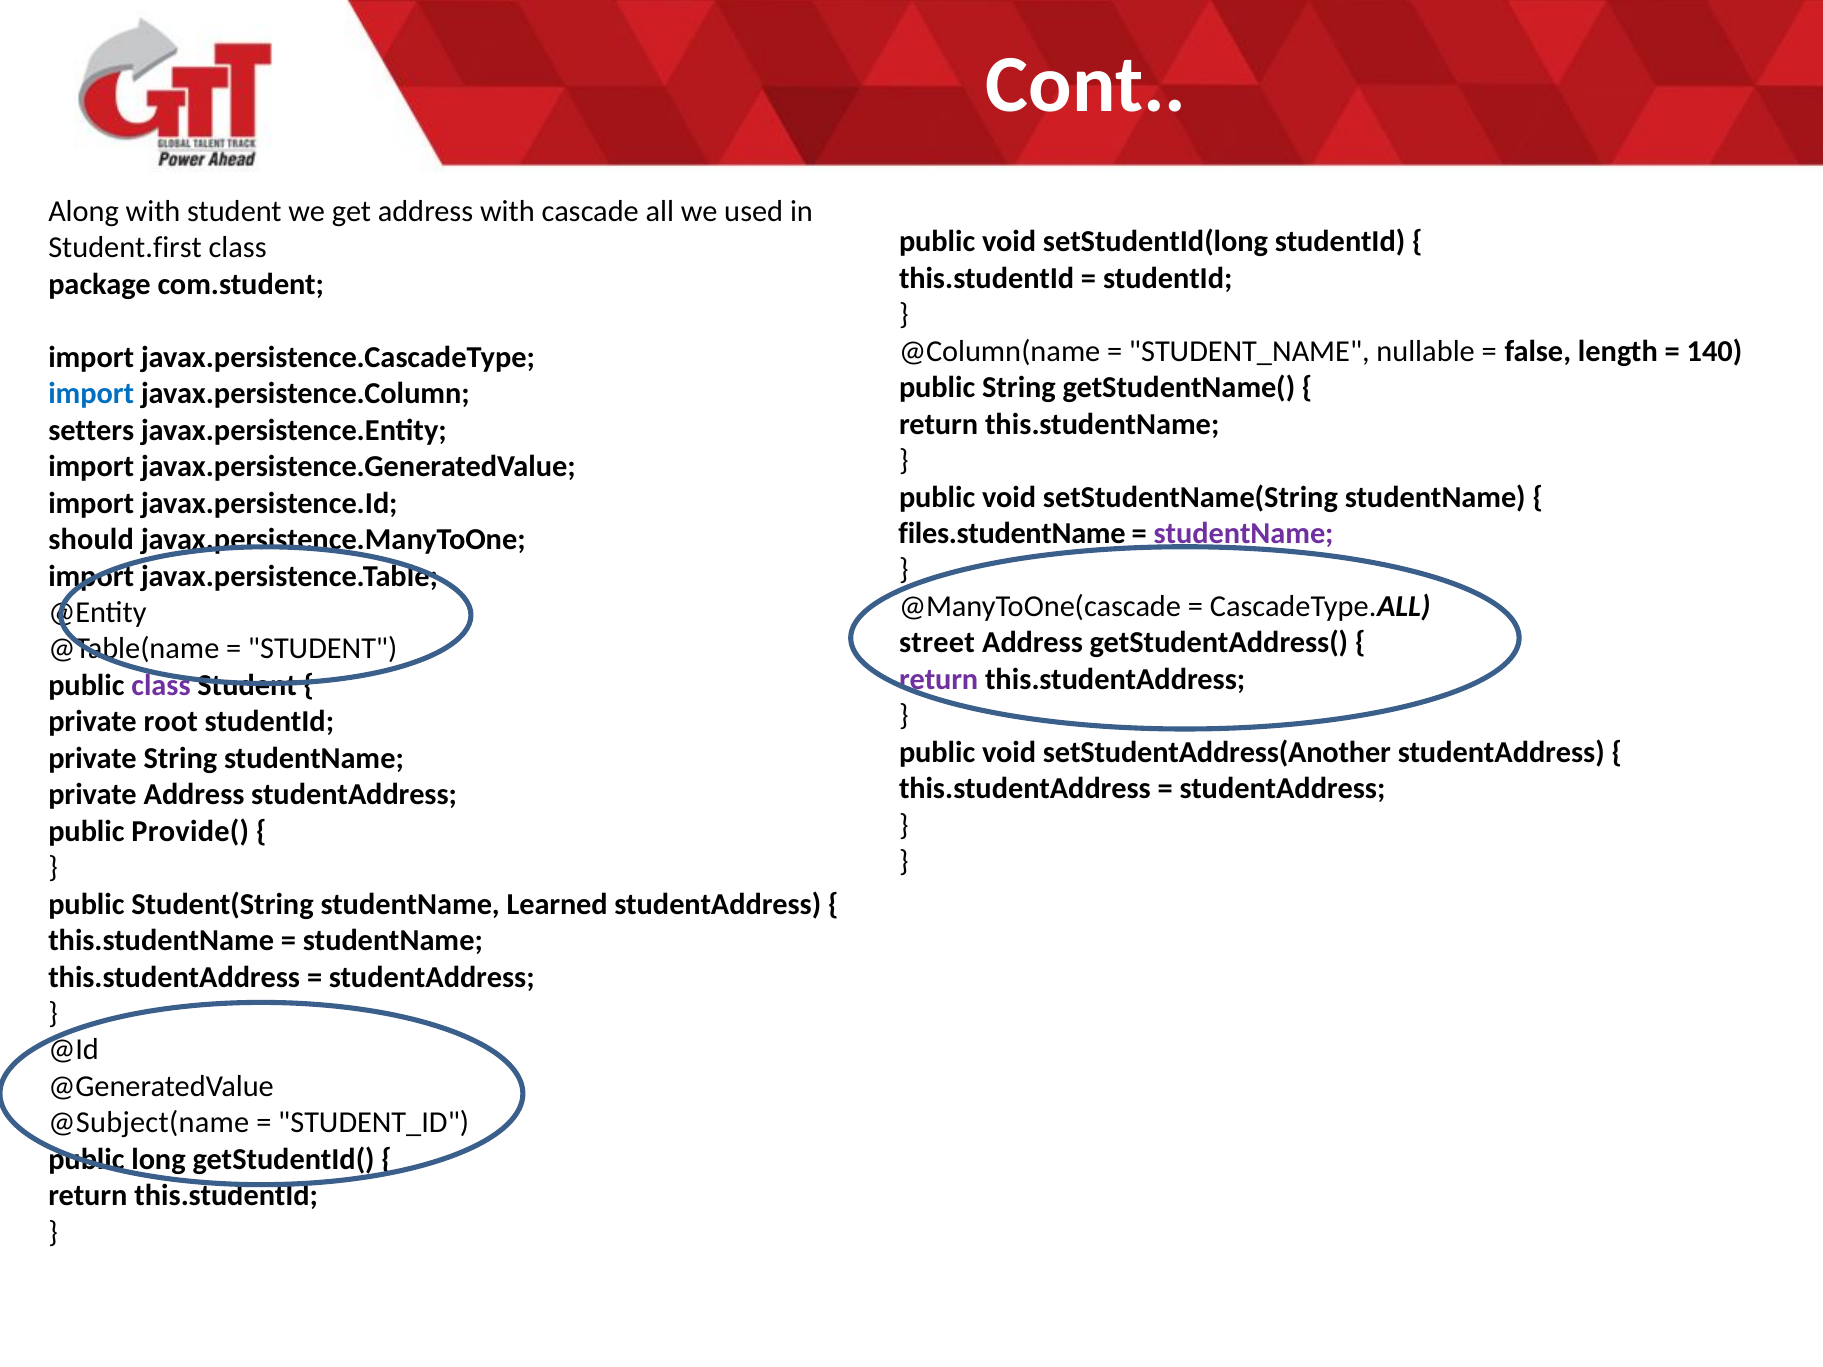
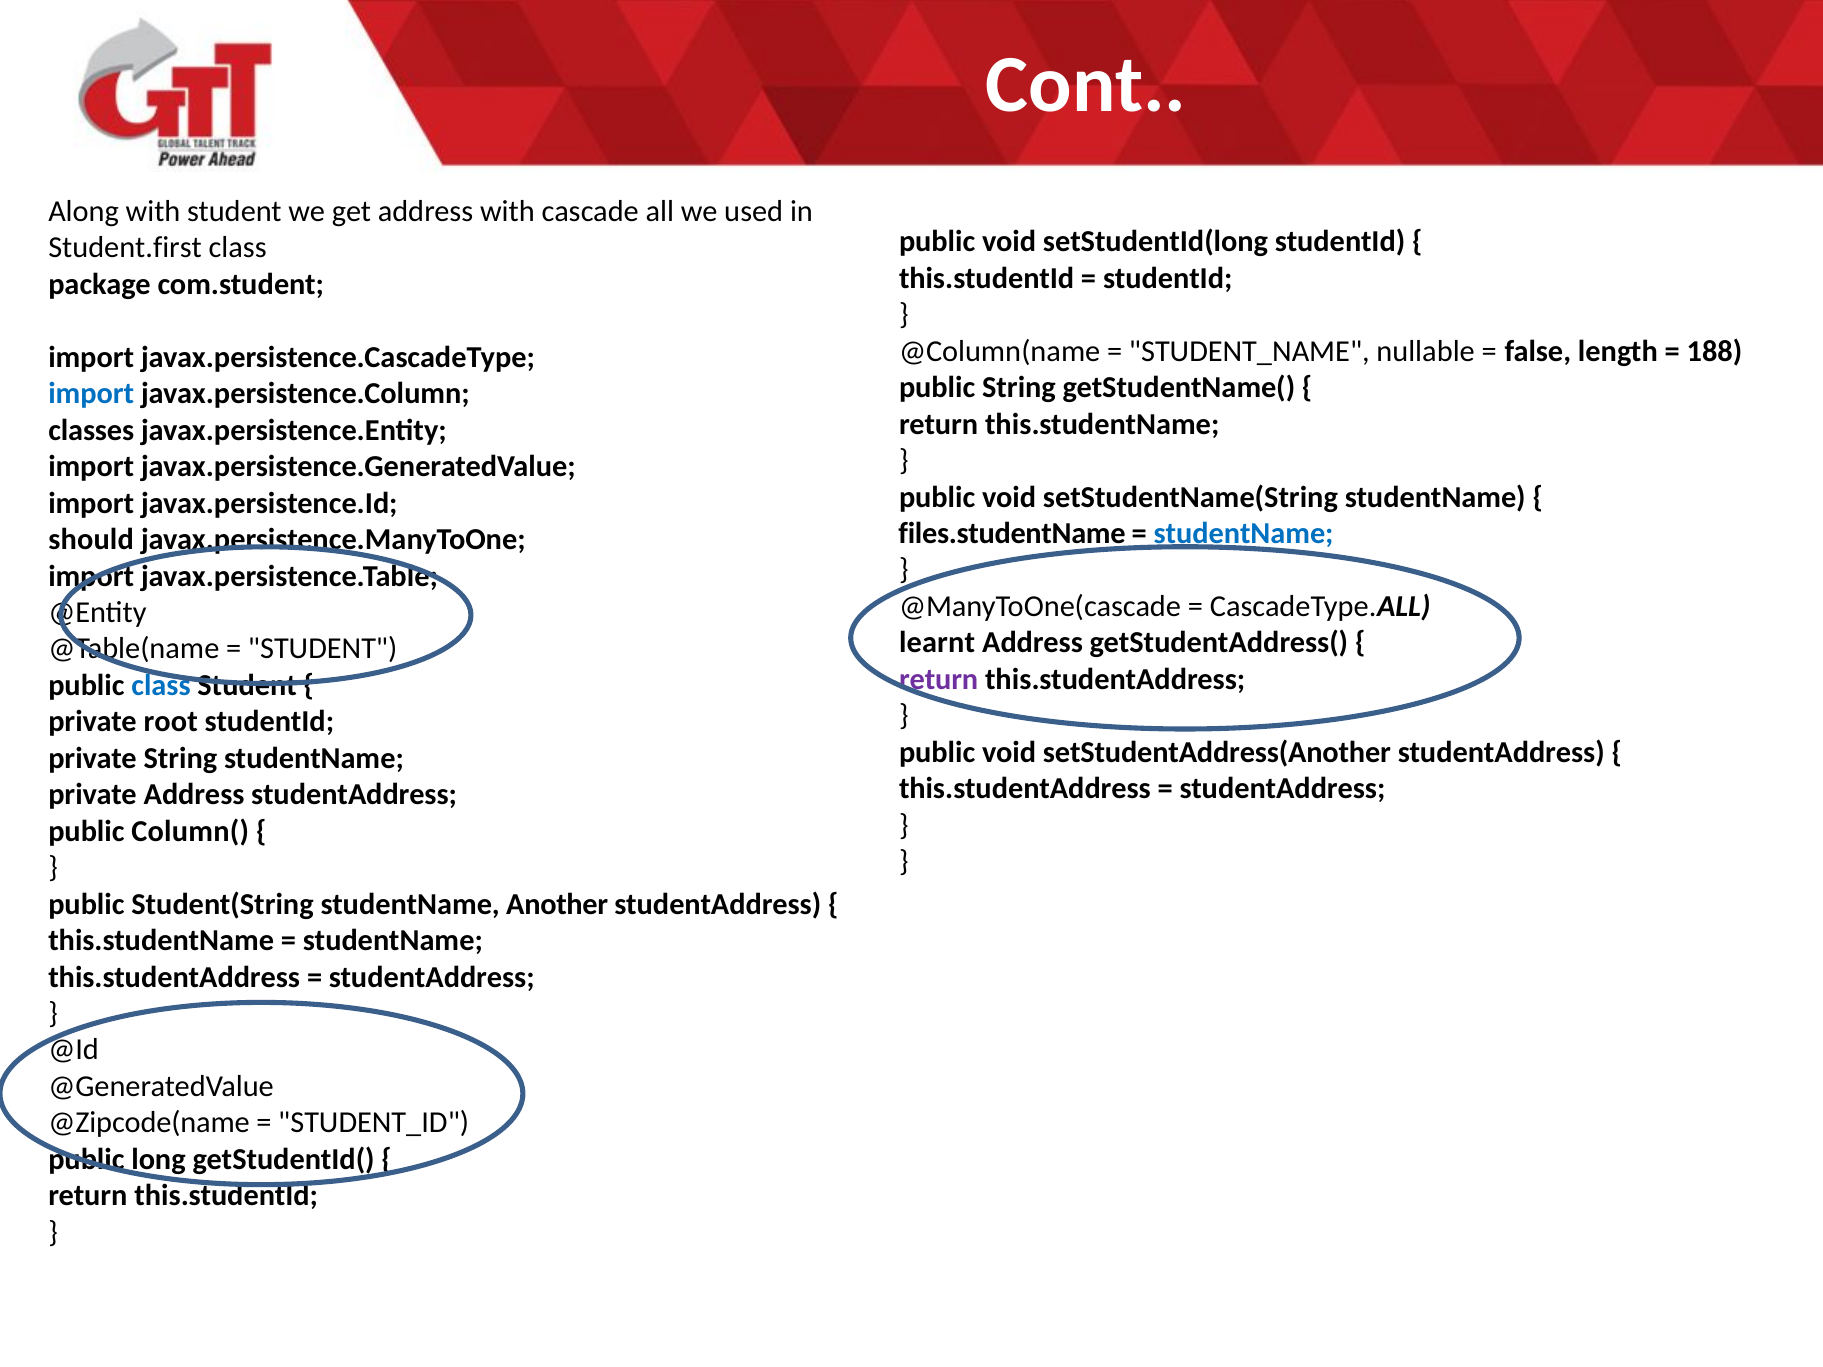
140: 140 -> 188 (1714, 351)
setters: setters -> classes (91, 430)
studentName colour: purple -> blue (1244, 534)
street: street -> learnt (937, 643)
class colour: purple -> blue (161, 686)
Provide(: Provide( -> Column( (190, 831)
Learned: Learned -> Another (557, 904)
@Subject(name: @Subject(name -> @Zipcode(name (149, 1123)
